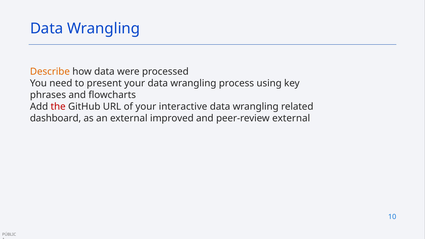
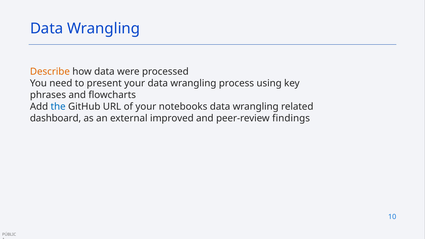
the colour: red -> blue (58, 107)
interactive: interactive -> notebooks (183, 107)
peer-review external: external -> findings (291, 118)
